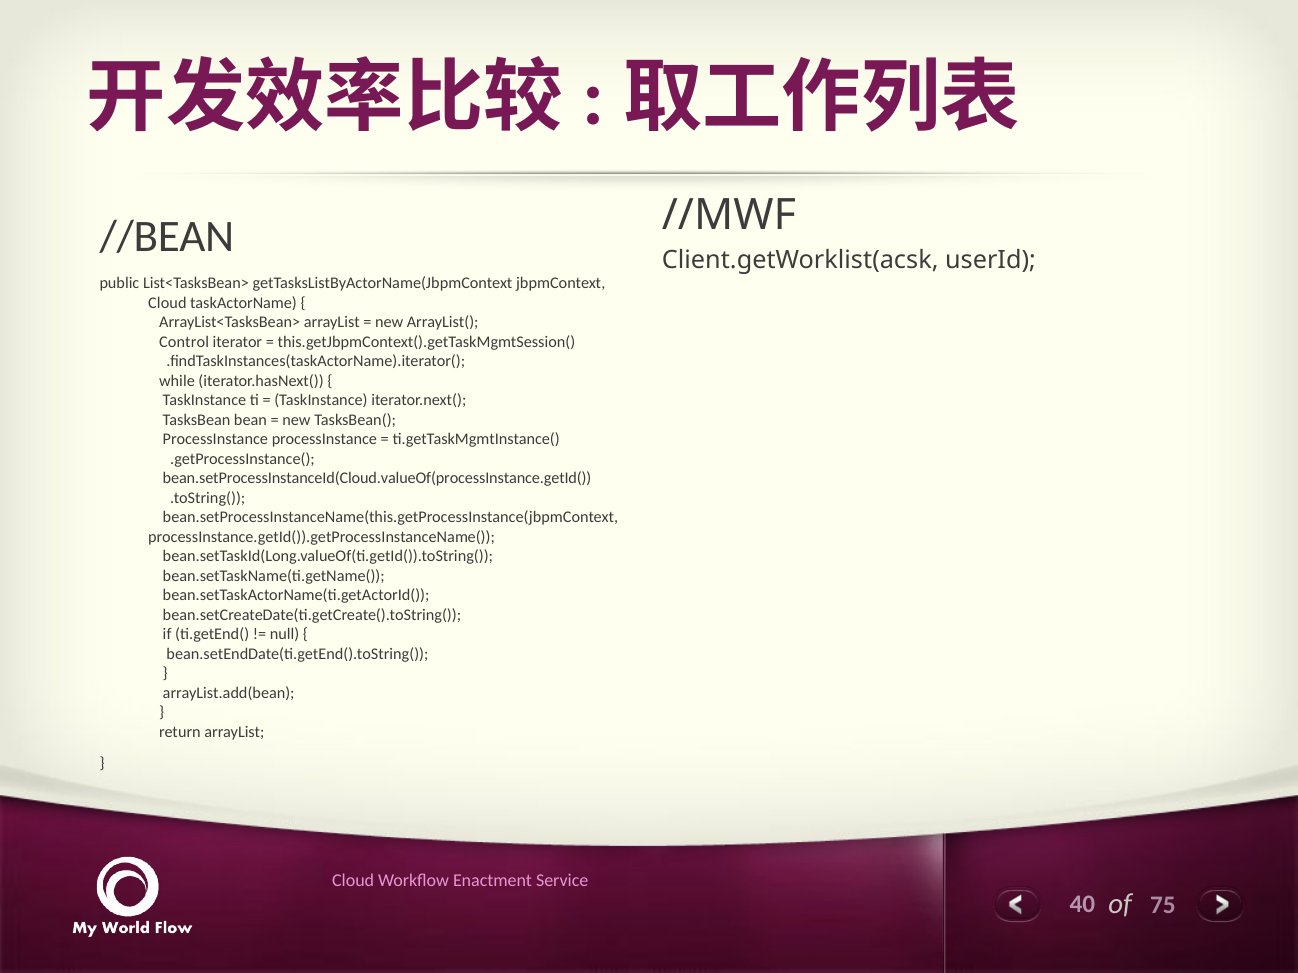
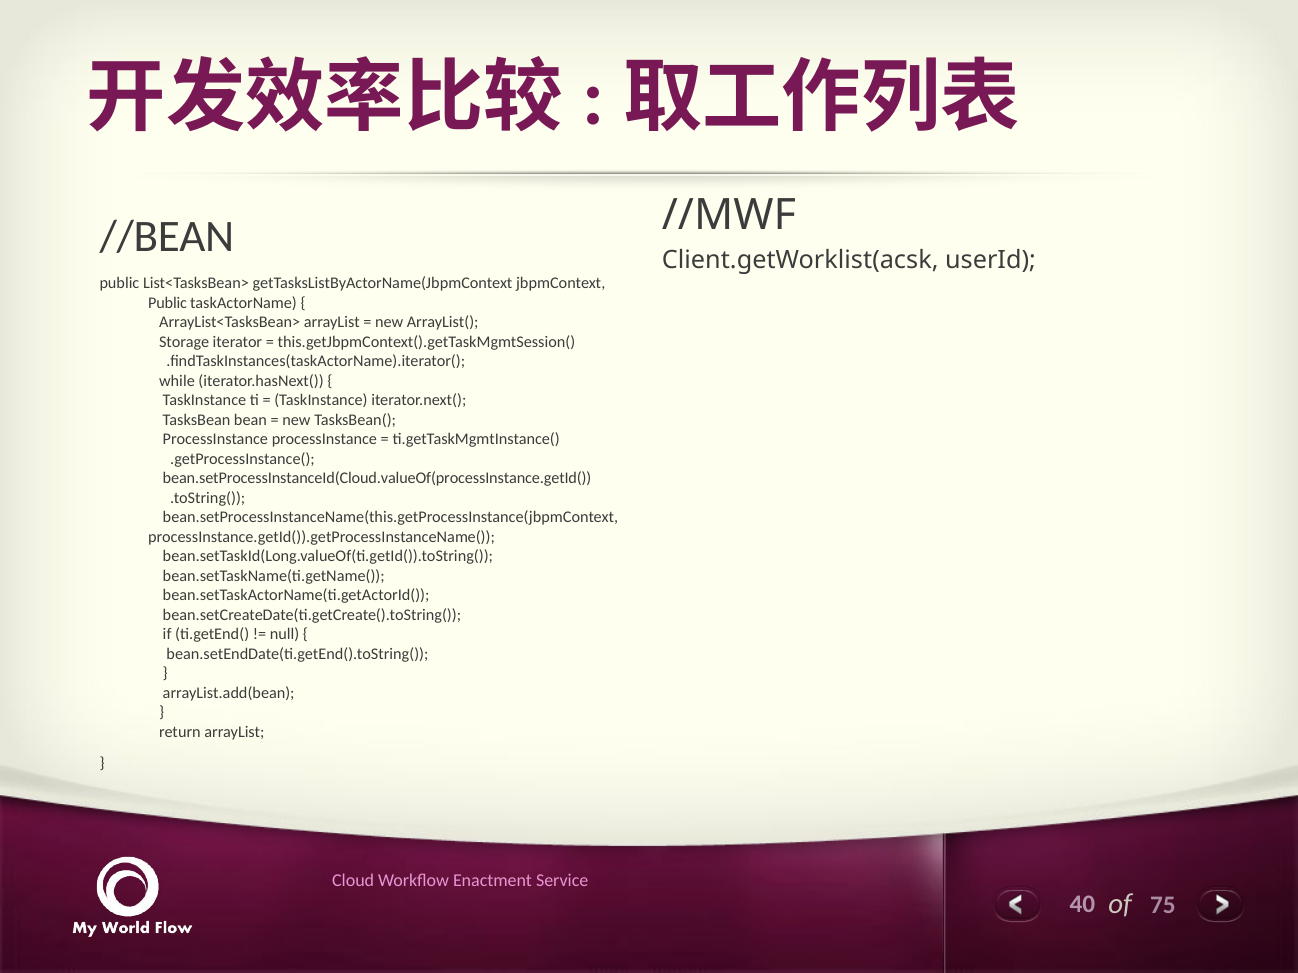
Cloud: Cloud -> Public (168, 303)
Control: Control -> Storage (184, 342)
